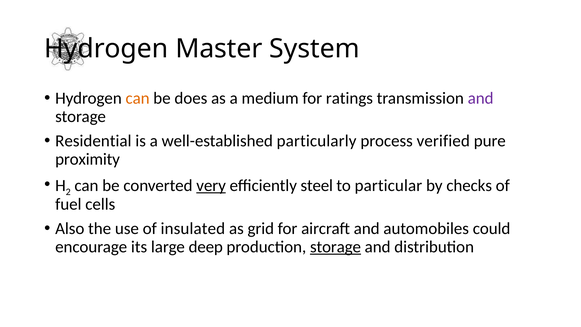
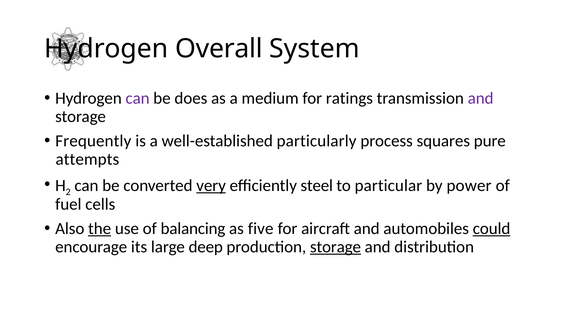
Master: Master -> Overall (219, 49)
can colour: orange -> purple (138, 98)
Residential: Residential -> Frequently (93, 141)
verified: verified -> squares (443, 141)
proximity: proximity -> attempts (87, 159)
checks: checks -> power (469, 185)
the underline: none -> present (100, 228)
insulated: insulated -> balancing (193, 228)
grid: grid -> five (261, 228)
could underline: none -> present (492, 228)
